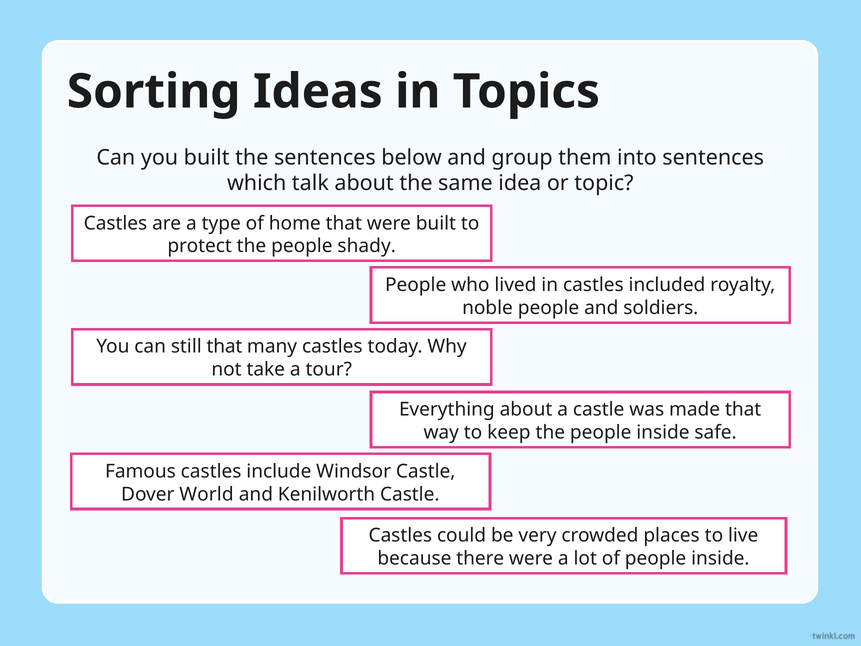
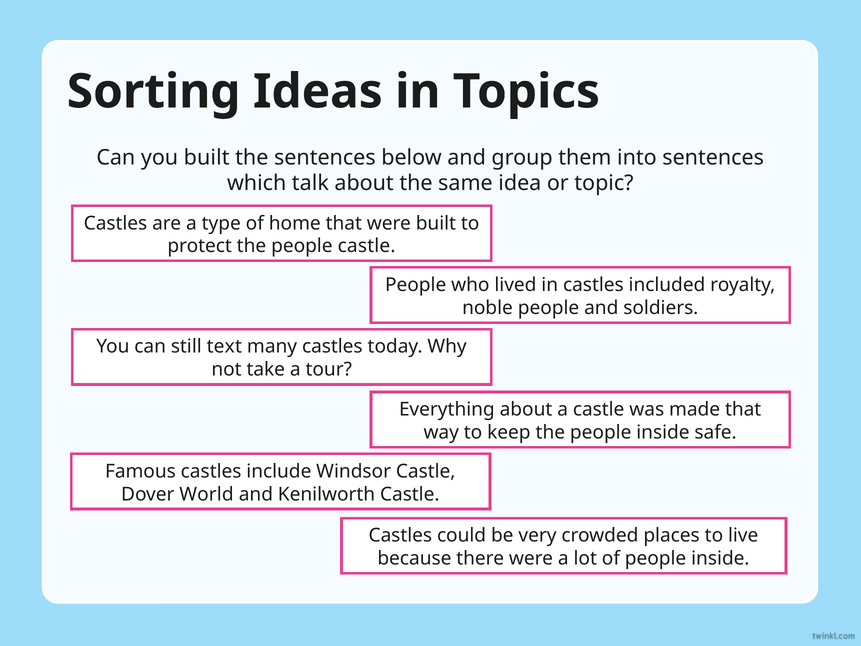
people shady: shady -> castle (367, 246)
still that: that -> text (224, 346)
